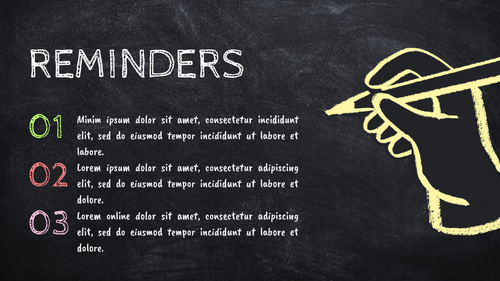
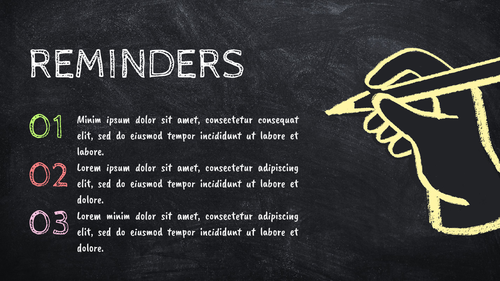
consectetur incididunt: incididunt -> consequat (278, 120)
Lorem online: online -> minim (118, 216)
